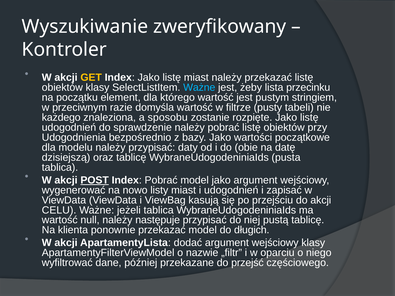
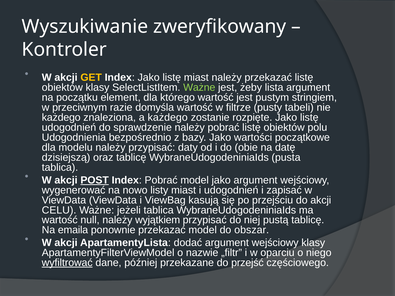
Ważne colour: light blue -> light green (199, 88)
lista przecinku: przecinku -> argument (308, 88)
a sposobu: sposobu -> każdego (168, 118)
przy: przy -> polu (317, 128)
następuje: następuje -> wyjątkiem (158, 220)
klienta: klienta -> emaila (73, 230)
długich: długich -> obszar (252, 230)
wyfiltrować underline: none -> present (67, 263)
